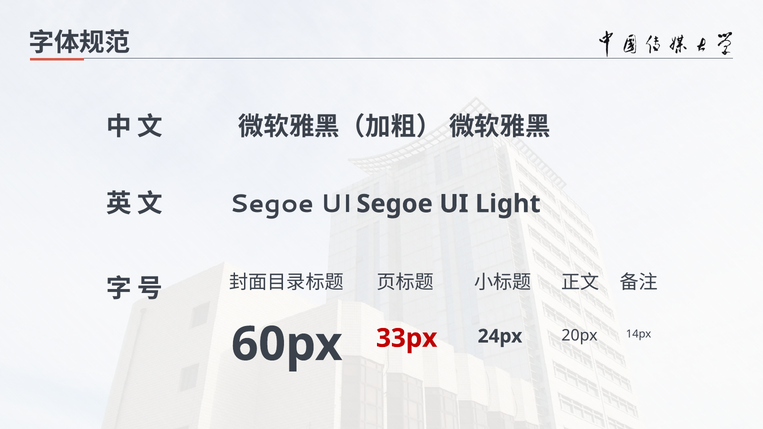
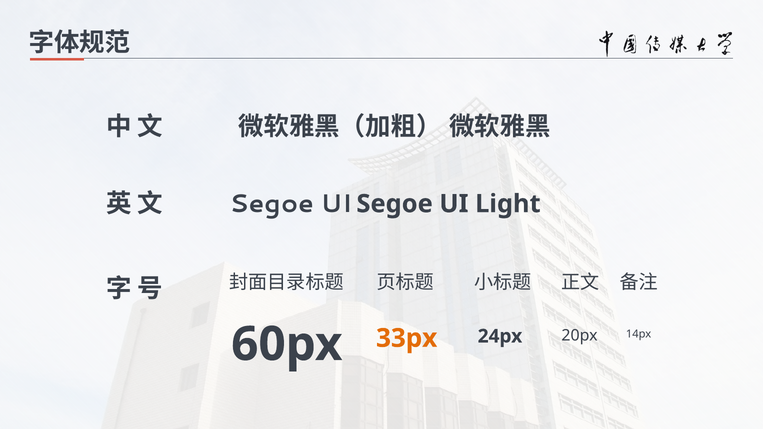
33px colour: red -> orange (407, 338)
